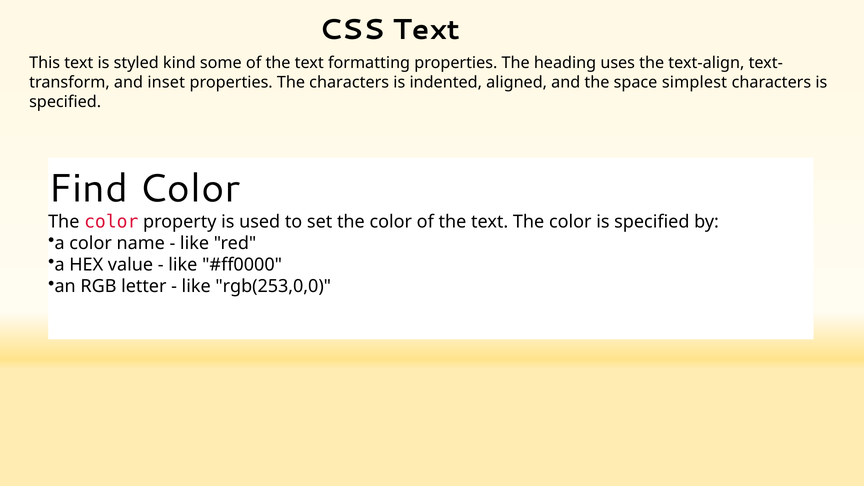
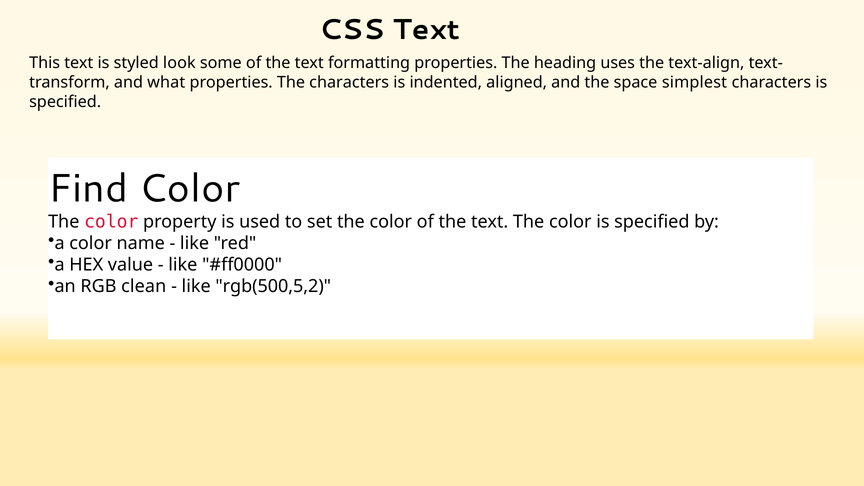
kind: kind -> look (179, 63)
inset: inset -> what (166, 82)
letter: letter -> clean (144, 286)
rgb(253,0,0: rgb(253,0,0 -> rgb(500,5,2 (273, 286)
